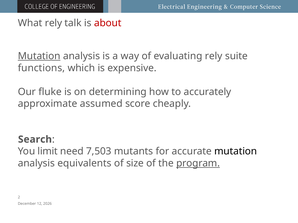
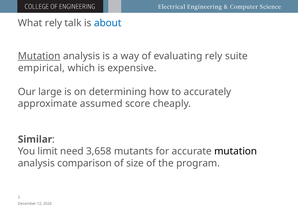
about colour: red -> blue (108, 23)
functions: functions -> empirical (41, 68)
fluke: fluke -> large (50, 92)
Search: Search -> Similar (35, 140)
7,503: 7,503 -> 3,658 (99, 152)
equivalents: equivalents -> comparison (85, 164)
program underline: present -> none (198, 164)
